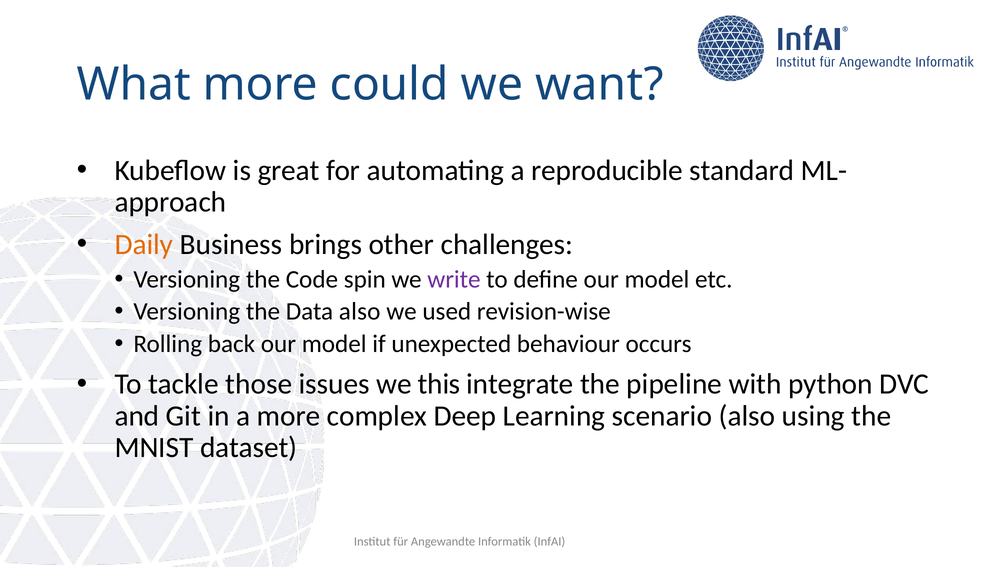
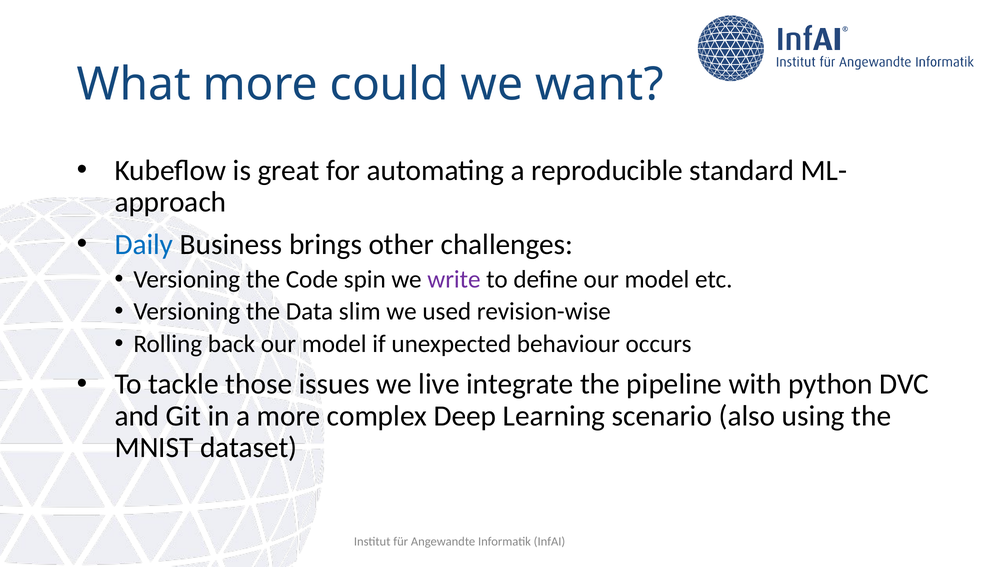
Daily colour: orange -> blue (144, 244)
Data also: also -> slim (360, 311)
this: this -> live (439, 384)
